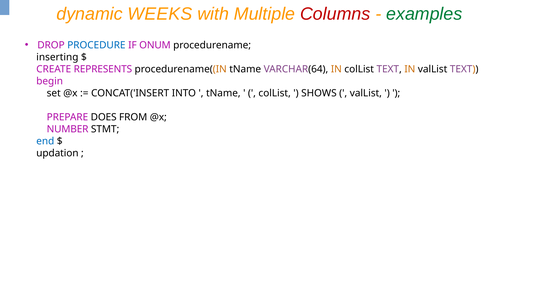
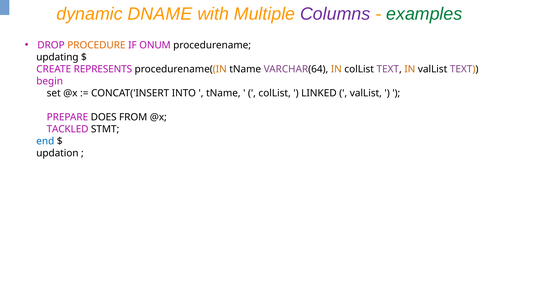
WEEKS: WEEKS -> DNAME (160, 14)
Columns colour: red -> purple (335, 14)
PROCEDURE colour: blue -> orange (96, 45)
inserting: inserting -> updating (57, 57)
SHOWS: SHOWS -> LINKED (319, 93)
NUMBER: NUMBER -> TACKLED (68, 129)
